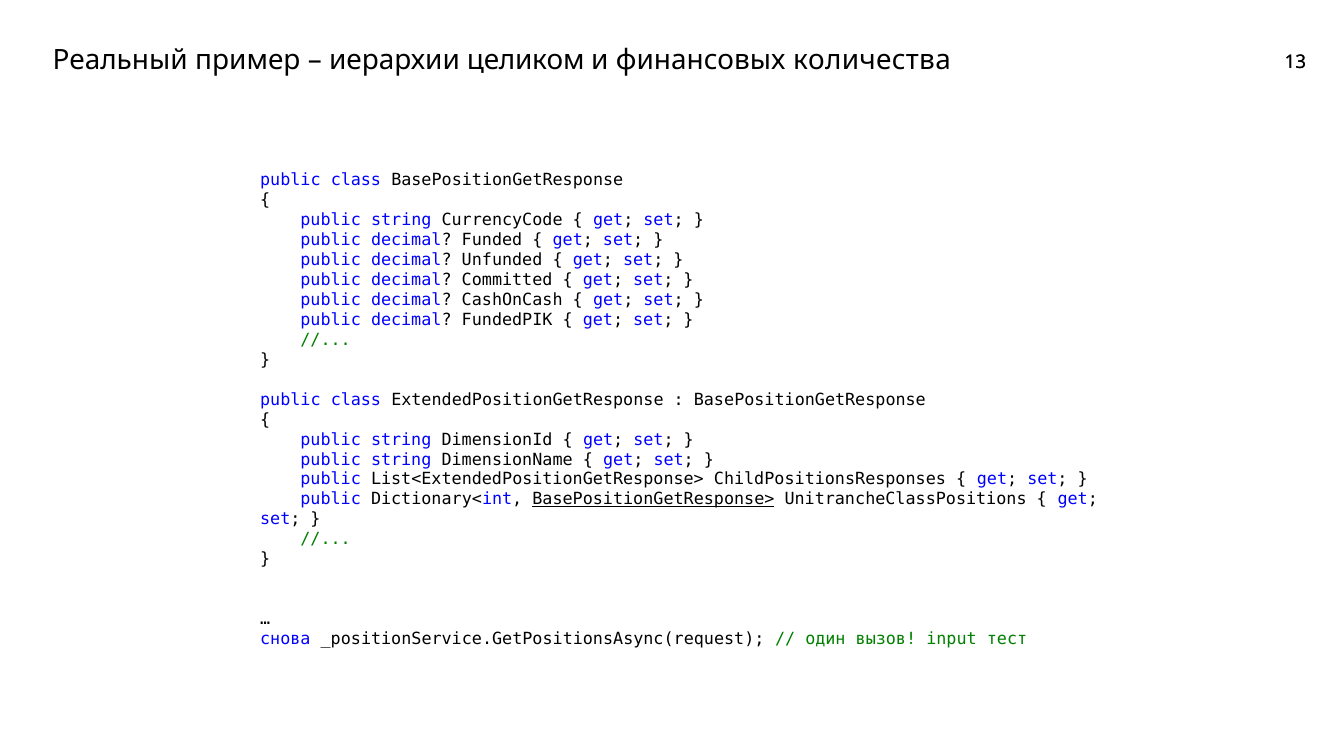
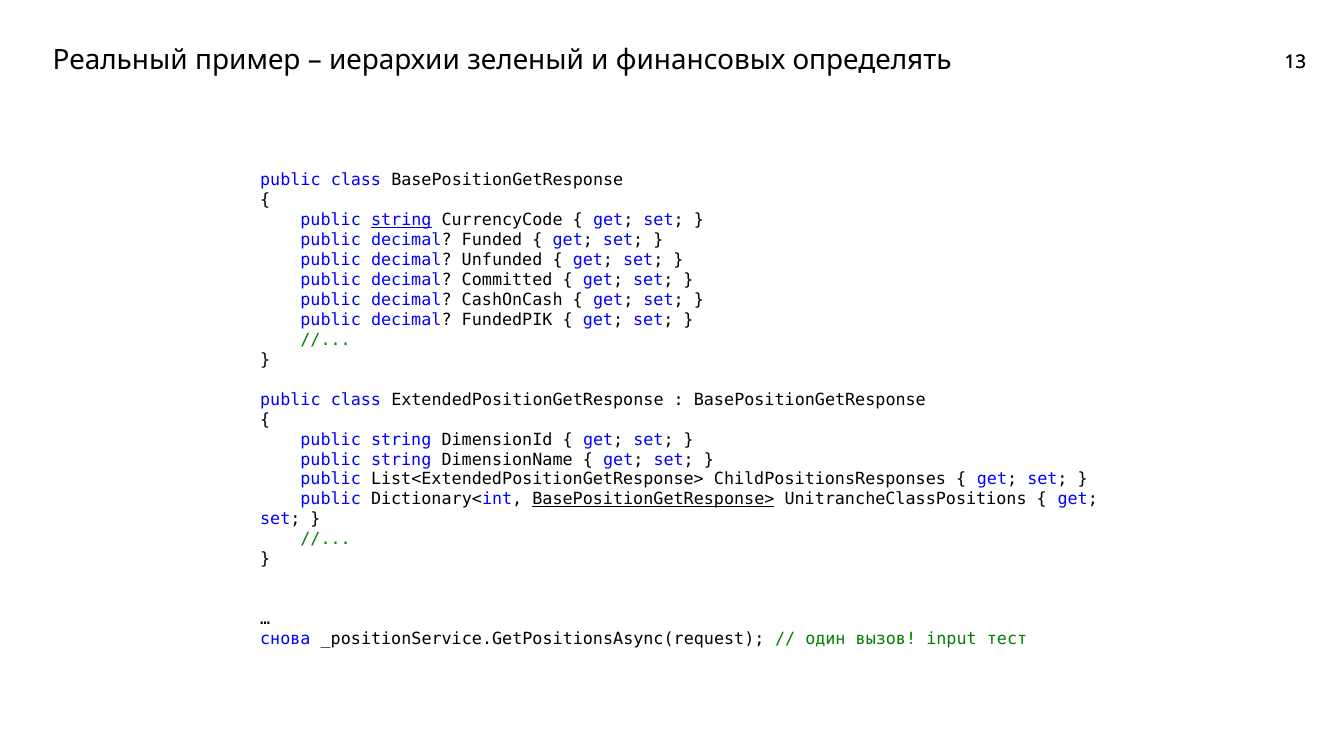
целиком: целиком -> зеленый (526, 60)
количества: количества -> определять (872, 60)
string underline: none -> present (401, 220)
